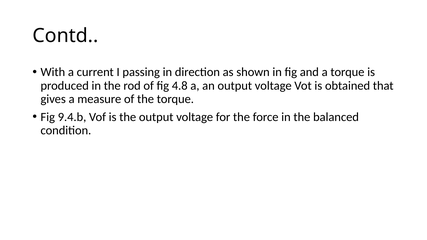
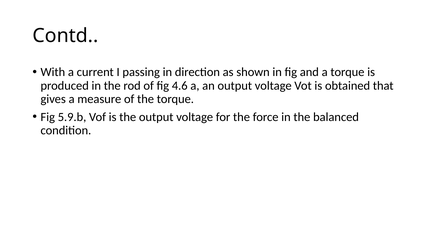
4.8: 4.8 -> 4.6 (180, 86)
9.4.b: 9.4.b -> 5.9.b (72, 117)
